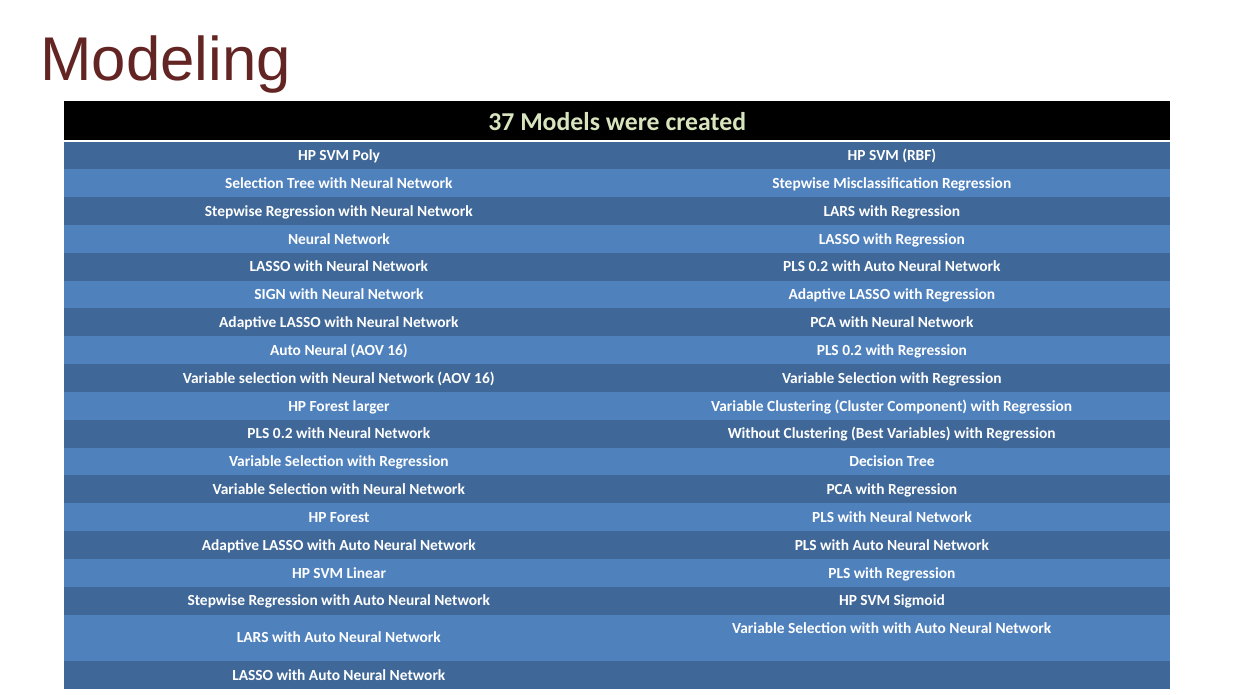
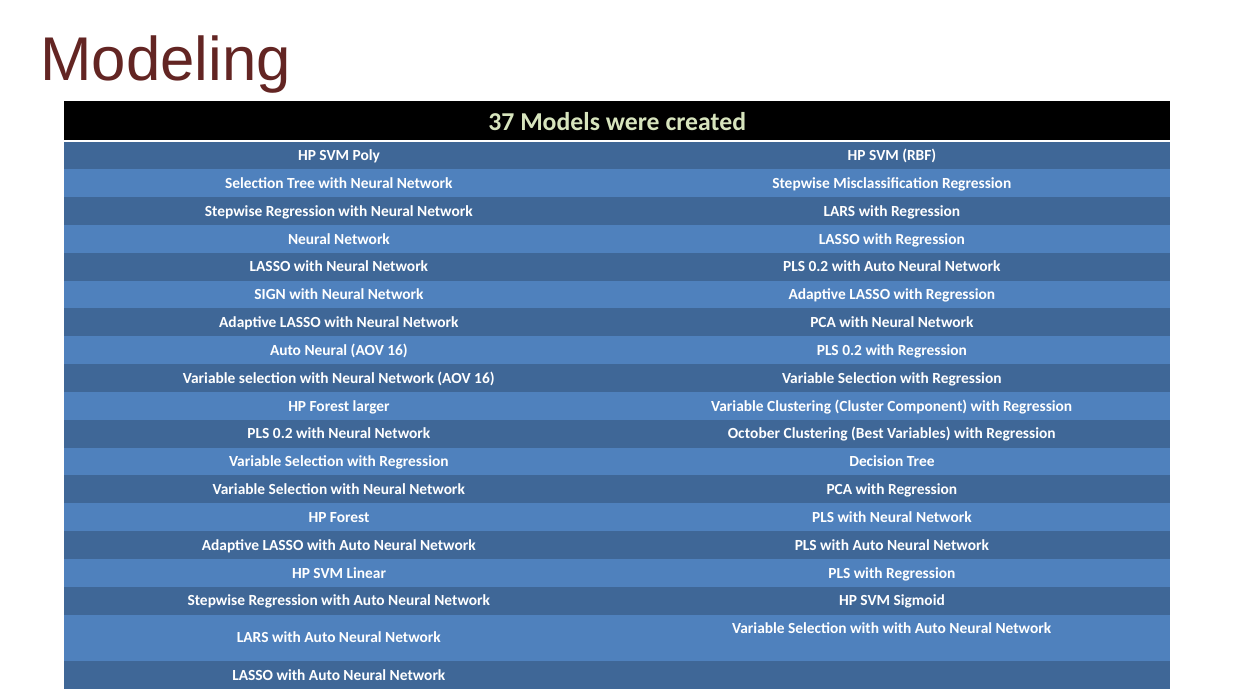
Without: Without -> October (754, 434)
